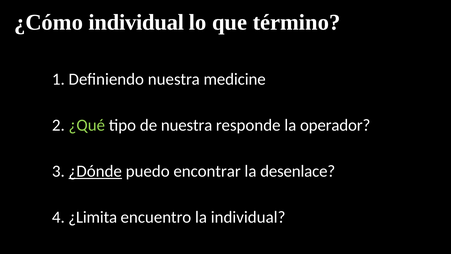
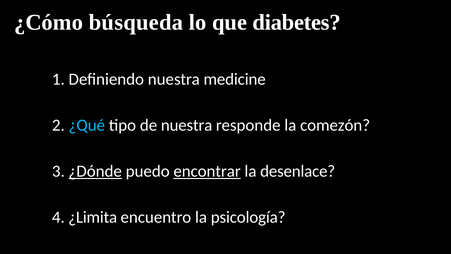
¿Cómo individual: individual -> búsqueda (136, 22)
término: término -> diabetes (297, 22)
¿Qué colour: light green -> light blue (87, 125)
operador: operador -> comezón (335, 125)
encontrar underline: none -> present (207, 171)
la individual: individual -> psicología (248, 217)
